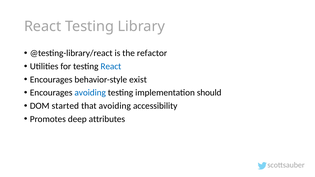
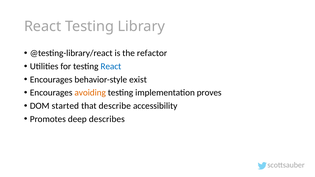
avoiding colour: blue -> orange (90, 93)
should: should -> proves (209, 93)
that avoiding: avoiding -> describe (115, 106)
attributes: attributes -> describes (107, 119)
